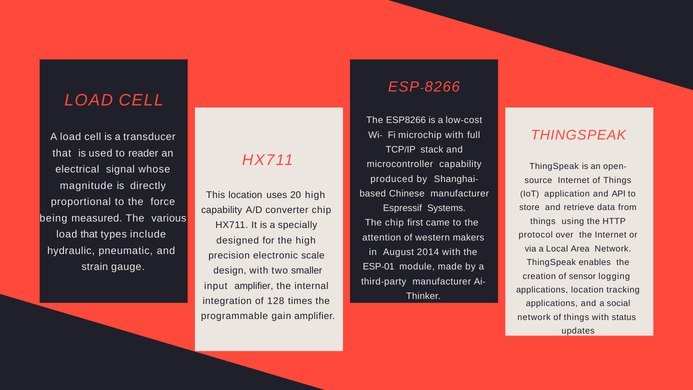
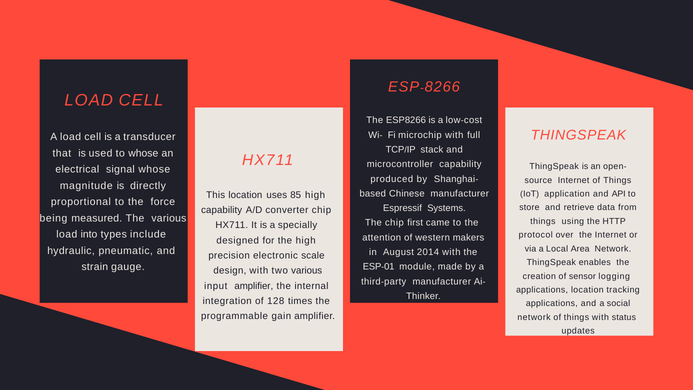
to reader: reader -> whose (143, 153)
20: 20 -> 85 (296, 195)
load that: that -> into (89, 234)
two smaller: smaller -> various (307, 271)
